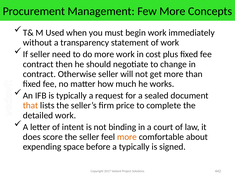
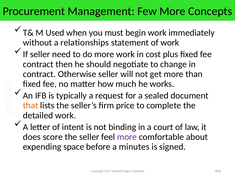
transparency: transparency -> relationships (85, 43)
more colour: orange -> purple (127, 137)
a typically: typically -> minutes (134, 147)
